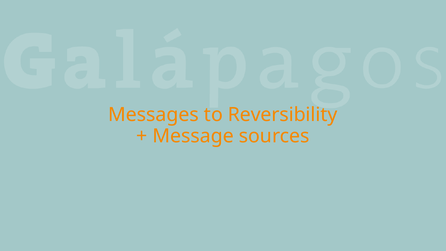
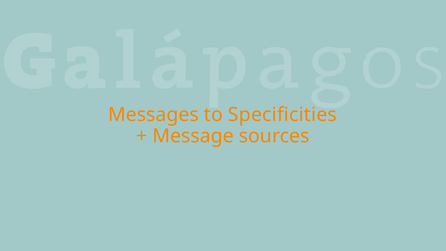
Reversibility: Reversibility -> Specificities (282, 115)
